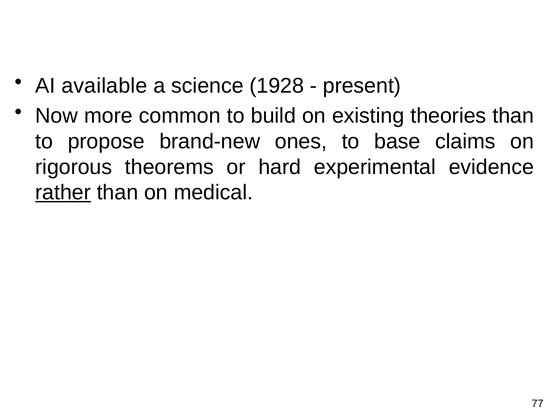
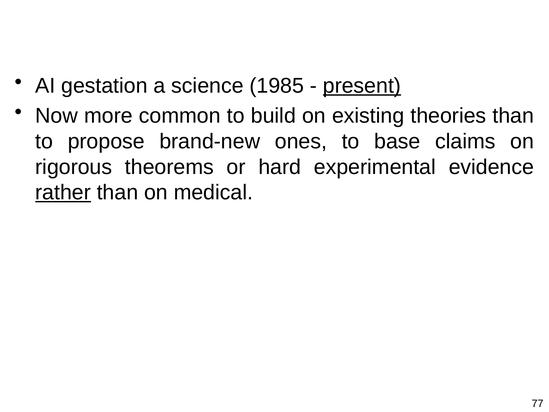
available: available -> gestation (104, 86)
1928: 1928 -> 1985 (277, 86)
present underline: none -> present (362, 86)
